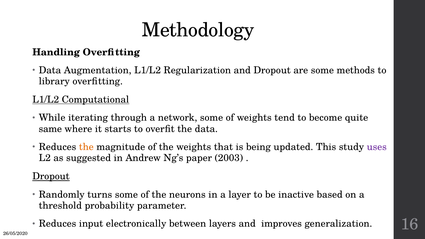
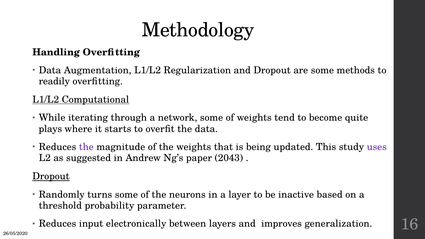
library: library -> readily (54, 81)
same: same -> plays (50, 129)
the colour: orange -> purple (86, 147)
2003: 2003 -> 2043 (229, 158)
